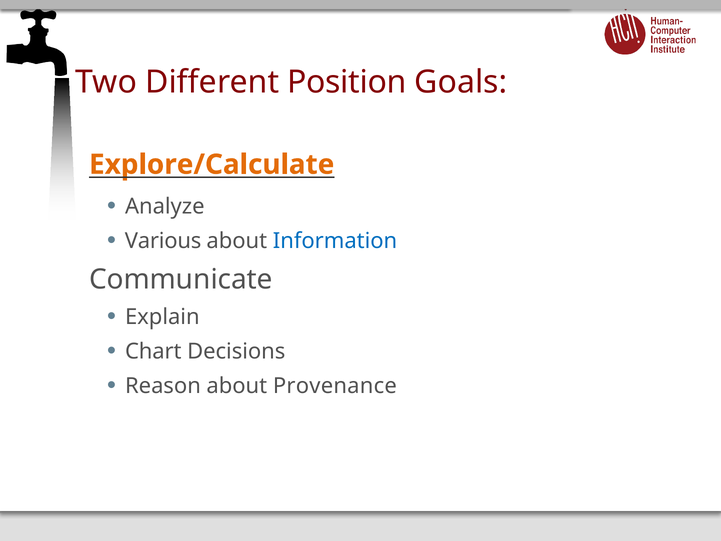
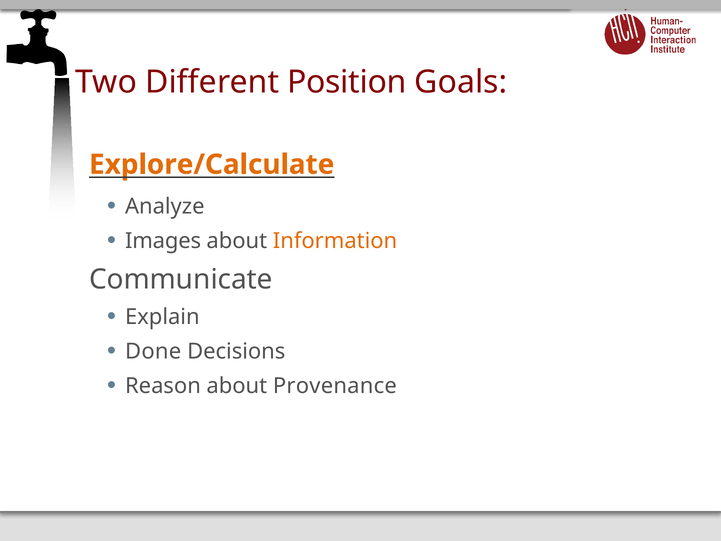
Various: Various -> Images (163, 241)
Information colour: blue -> orange (335, 241)
Chart: Chart -> Done (153, 351)
